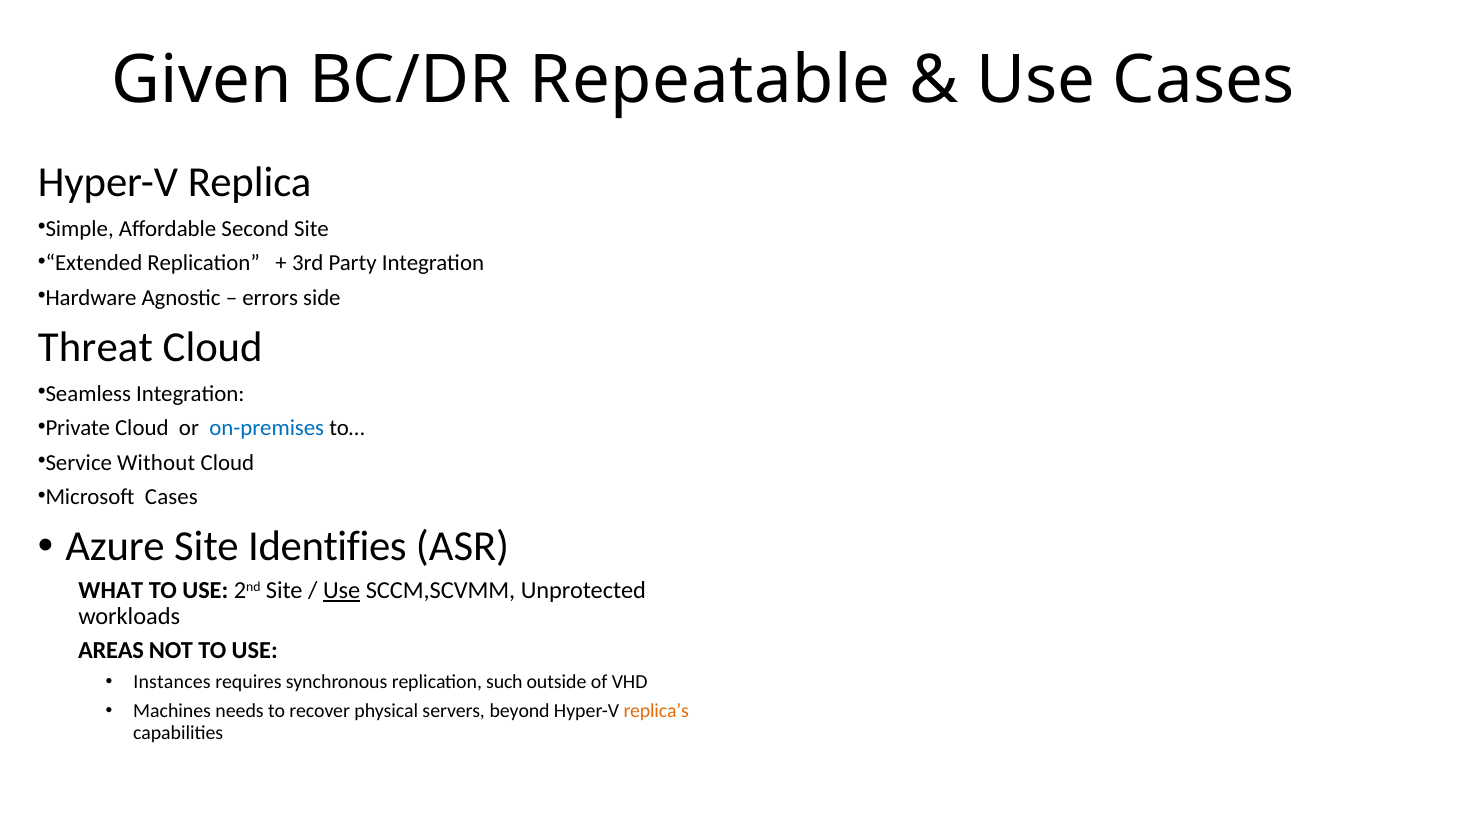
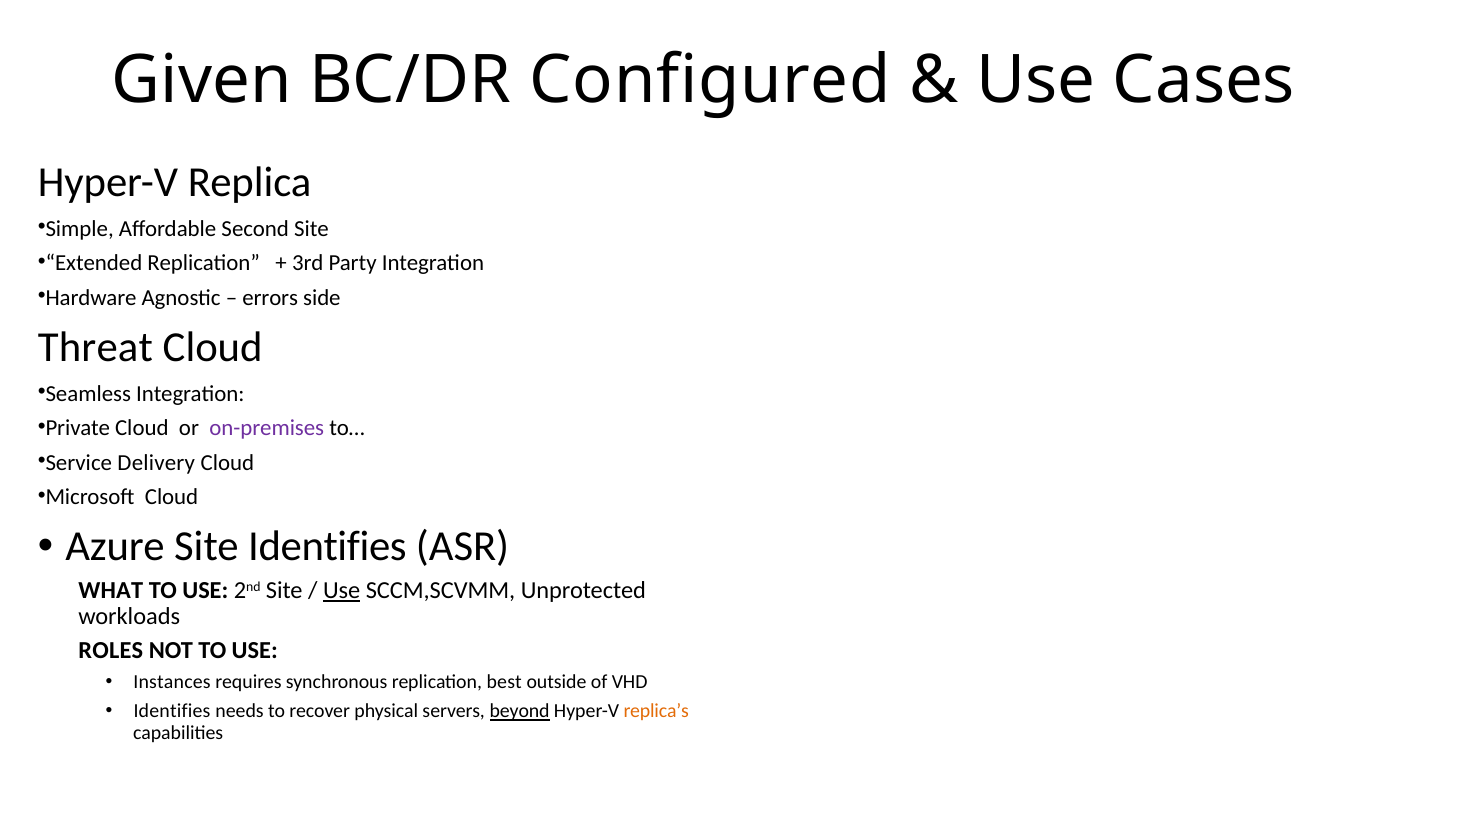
Repeatable: Repeatable -> Configured (710, 80)
on-premises colour: blue -> purple (267, 428)
Without: Without -> Delivery (156, 463)
Microsoft Cases: Cases -> Cloud (172, 497)
AREAS: AREAS -> ROLES (111, 651)
such: such -> best (504, 682)
Machines: Machines -> Identifies (172, 711)
beyond underline: none -> present (520, 711)
